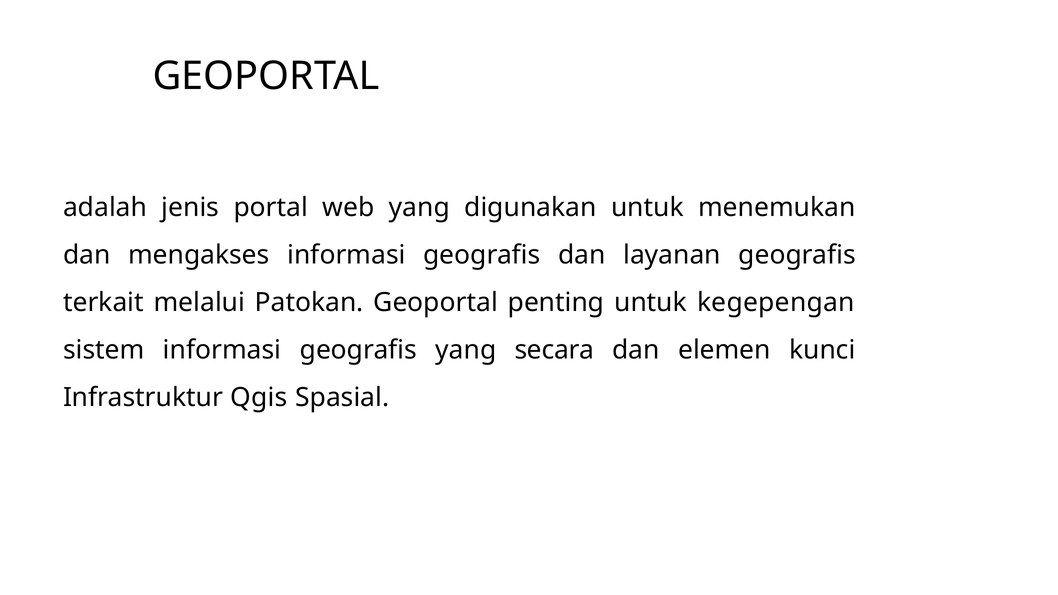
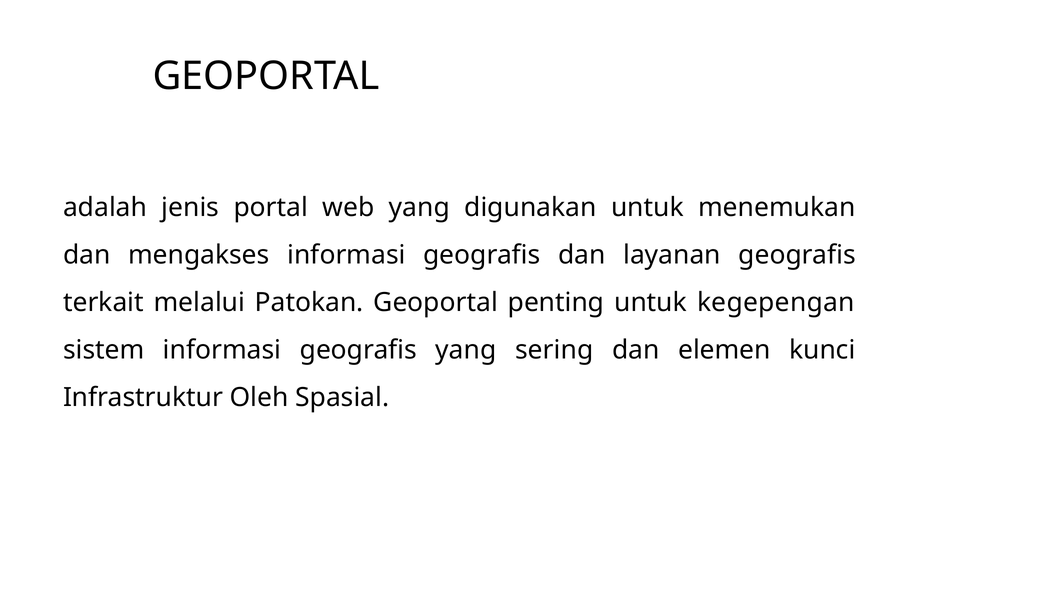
secara: secara -> sering (554, 350)
Qgis: Qgis -> Oleh (259, 398)
